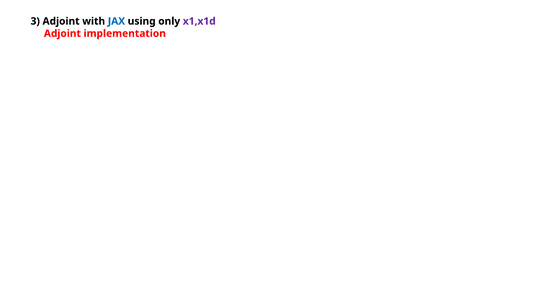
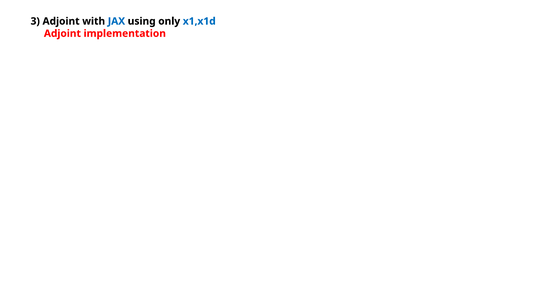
x1,x1d colour: purple -> blue (199, 21)
